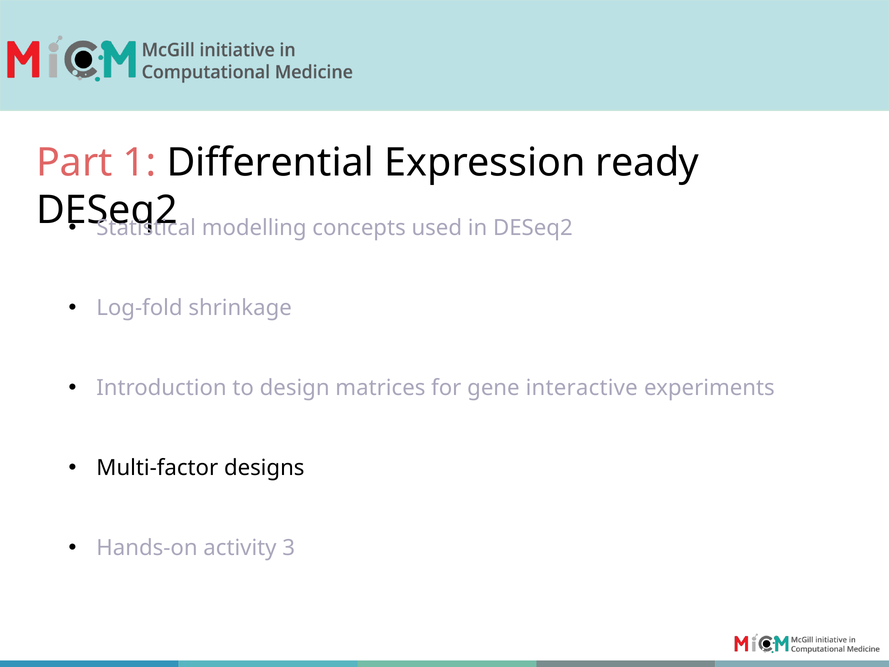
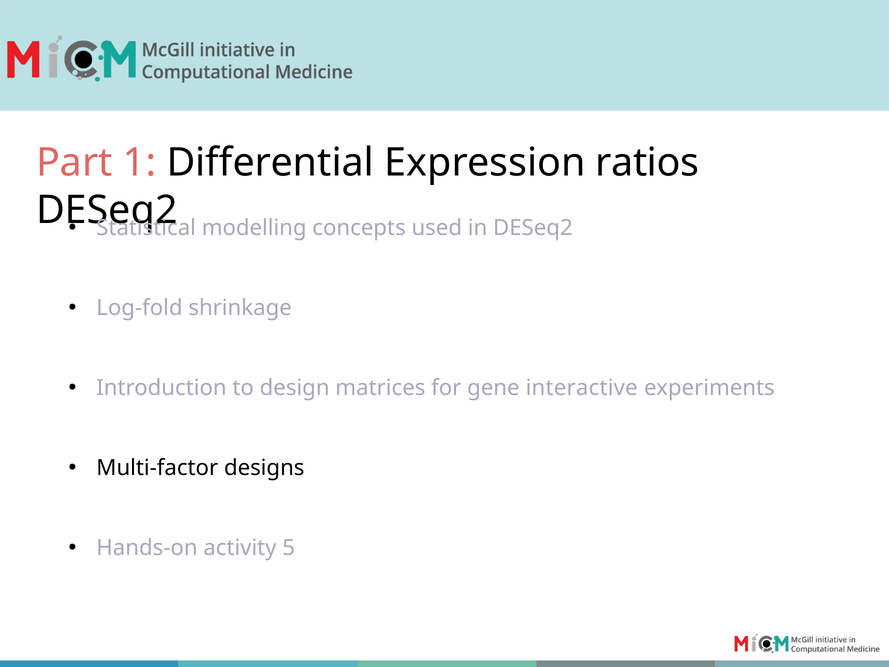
ready: ready -> ratios (647, 162)
3: 3 -> 5 (289, 548)
